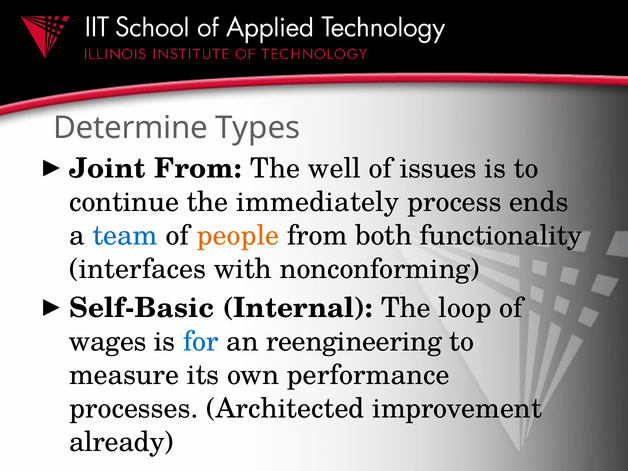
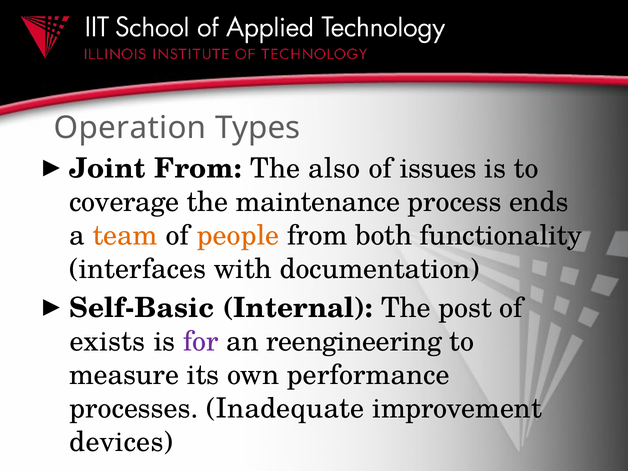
Determine: Determine -> Operation (130, 128)
well: well -> also (334, 168)
continue: continue -> coverage (124, 202)
immediately: immediately -> maintenance (318, 202)
team colour: blue -> orange (125, 235)
nonconforming: nonconforming -> documentation (380, 269)
loop: loop -> post (465, 308)
wages: wages -> exists (107, 341)
for colour: blue -> purple (201, 341)
Architected: Architected -> Inadequate (285, 408)
already: already -> devices (121, 442)
